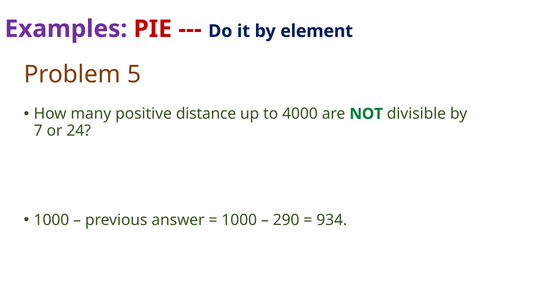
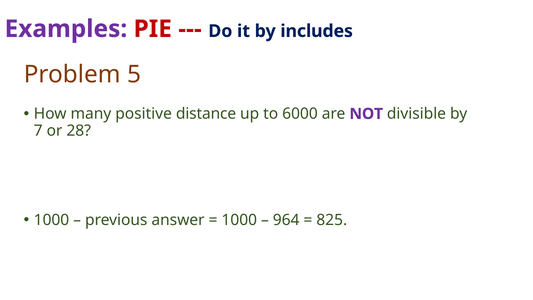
element: element -> includes (317, 31)
4000: 4000 -> 6000 (300, 114)
NOT colour: green -> purple (366, 114)
24: 24 -> 28 (79, 131)
290: 290 -> 964 (286, 220)
934: 934 -> 825 (332, 220)
